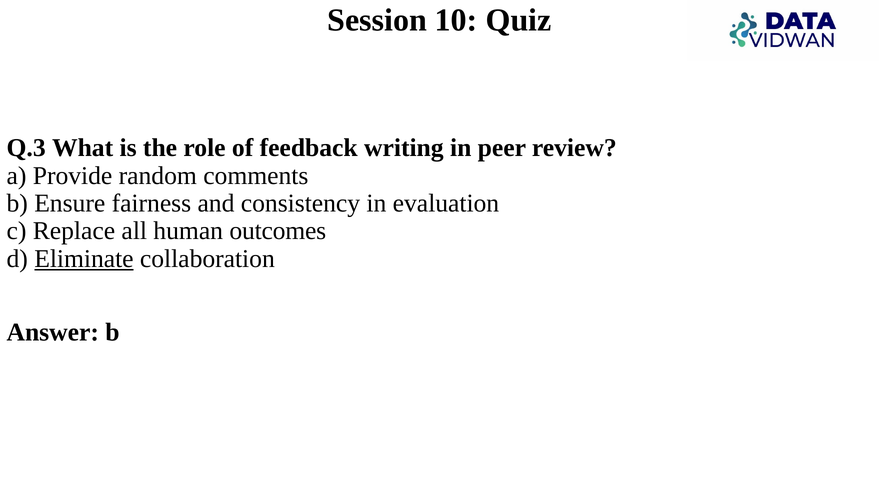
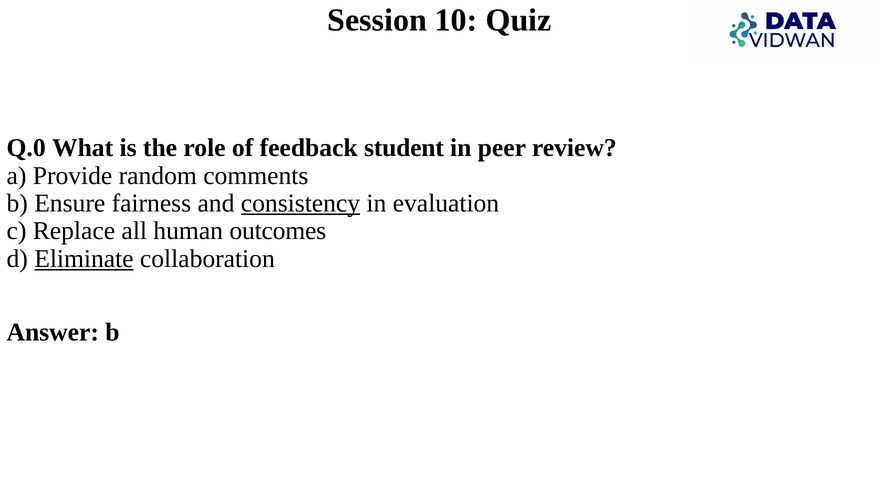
Q.3: Q.3 -> Q.0 (26, 148)
writing: writing -> student (404, 148)
consistency underline: none -> present (301, 204)
